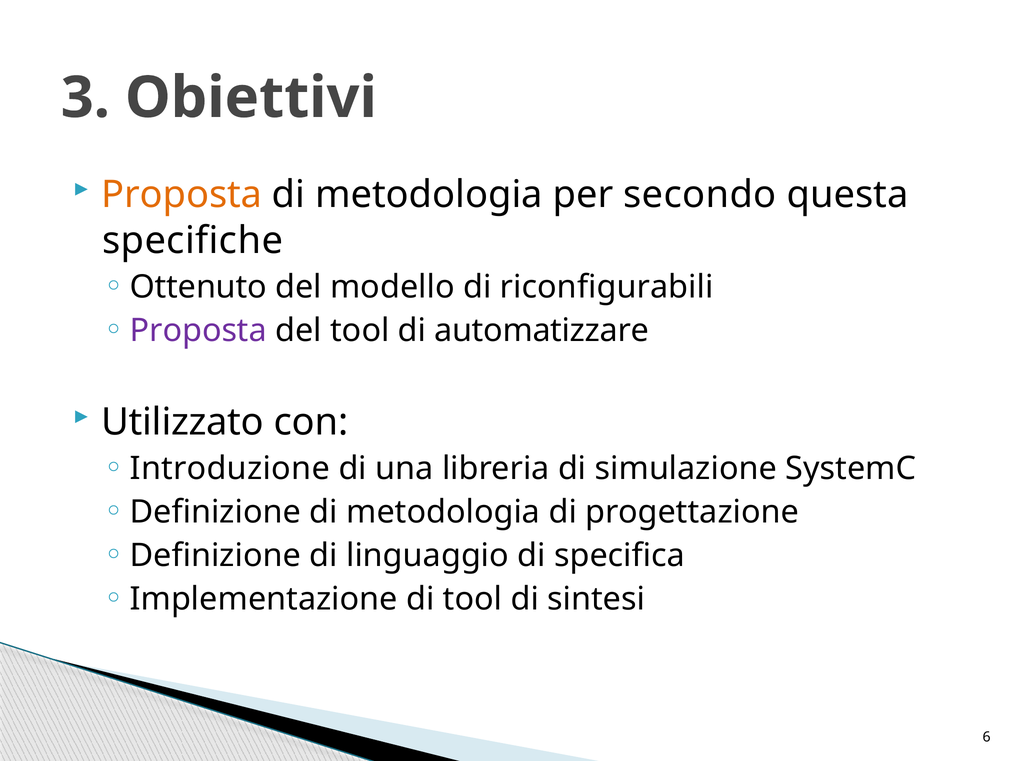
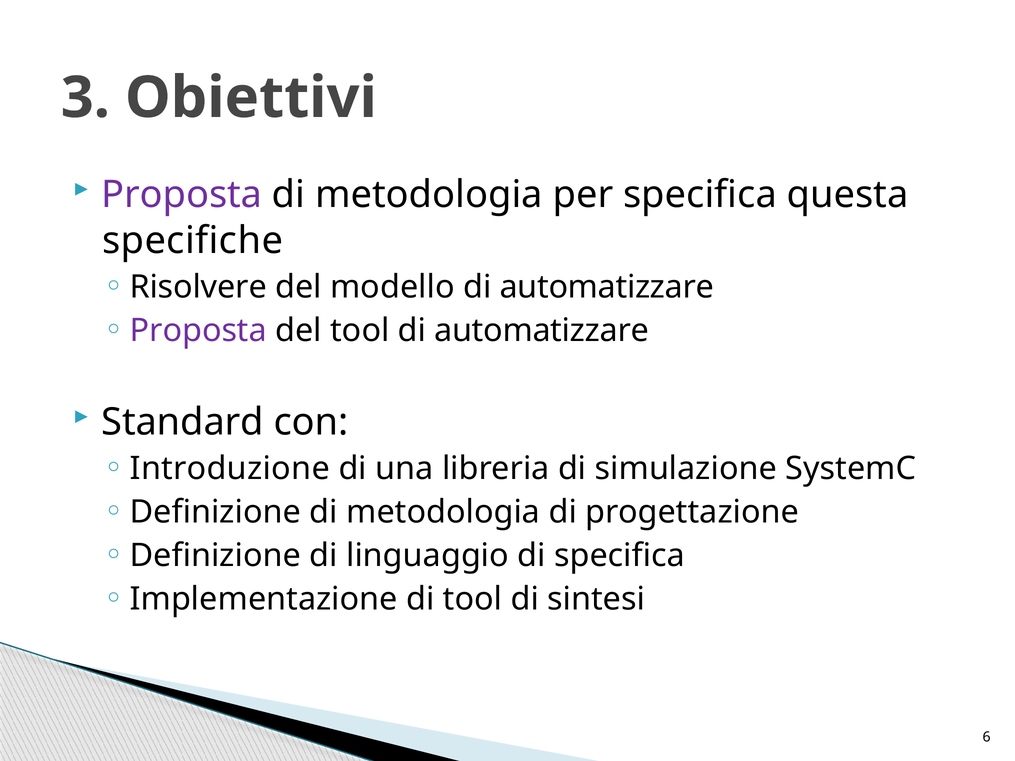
Proposta colour: orange -> purple (182, 195)
per secondo: secondo -> specifica (700, 195)
Ottenuto: Ottenuto -> Risolvere (198, 287)
modello di riconfigurabili: riconfigurabili -> automatizzare (607, 287)
Utilizzato: Utilizzato -> Standard (183, 422)
